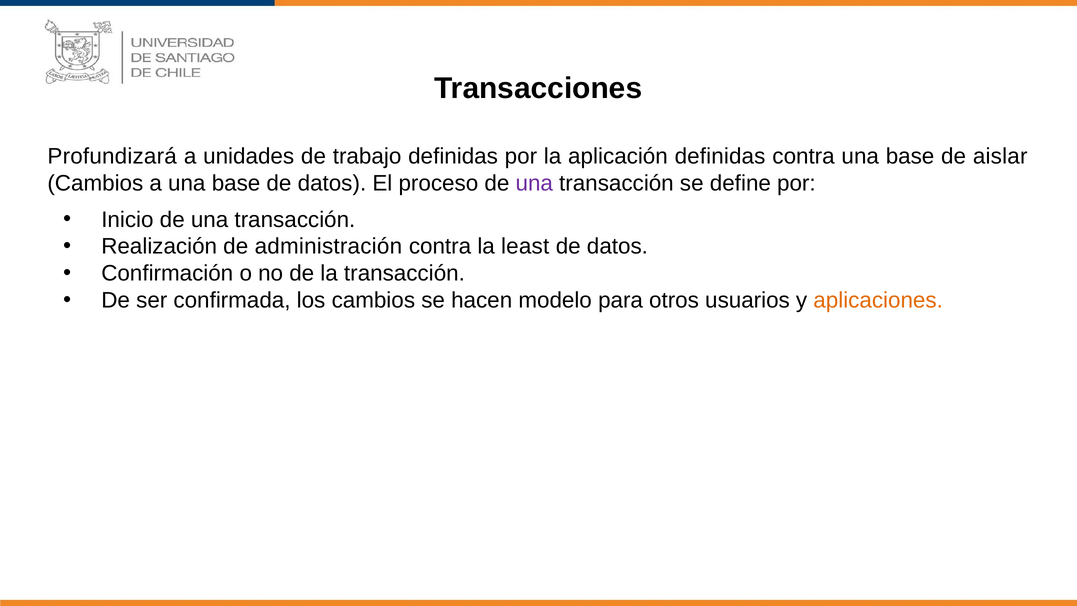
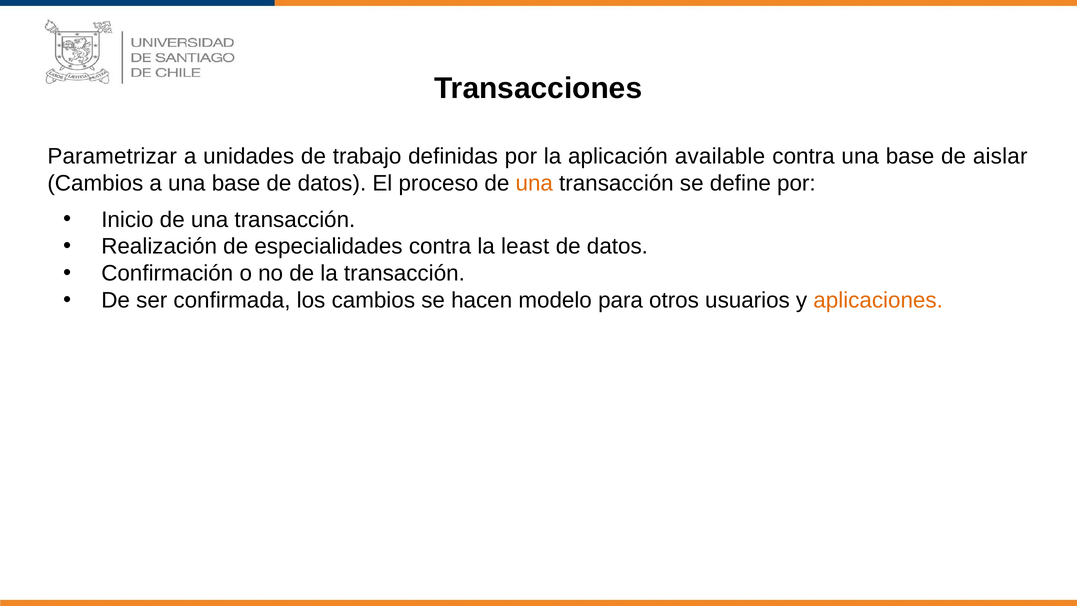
Profundizará: Profundizará -> Parametrizar (112, 156)
aplicación definidas: definidas -> available (720, 156)
una colour: purple -> orange (534, 183)
administración: administración -> especialidades (328, 246)
